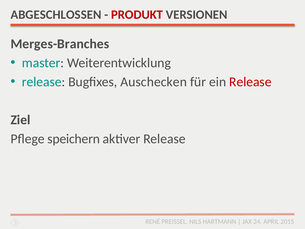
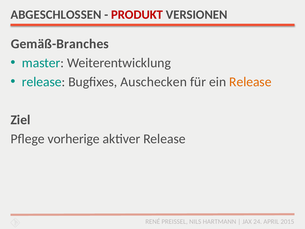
Merges-Branches: Merges-Branches -> Gemäß-Branches (60, 44)
Release colour: red -> orange (250, 82)
speichern: speichern -> vorherige (74, 139)
